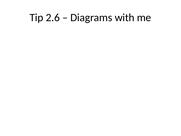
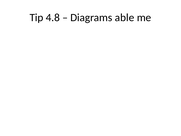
2.6: 2.6 -> 4.8 (53, 18)
with: with -> able (125, 18)
